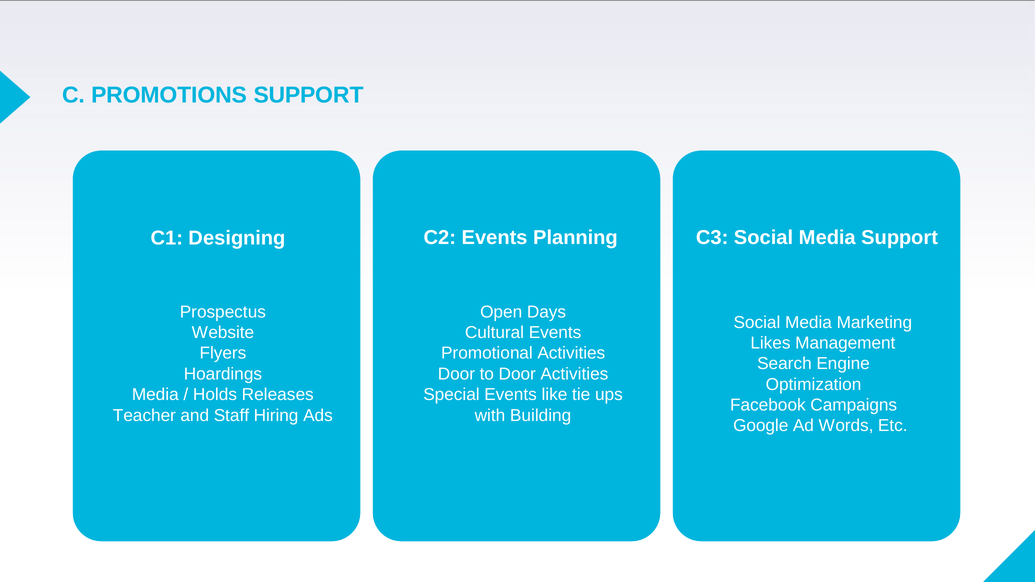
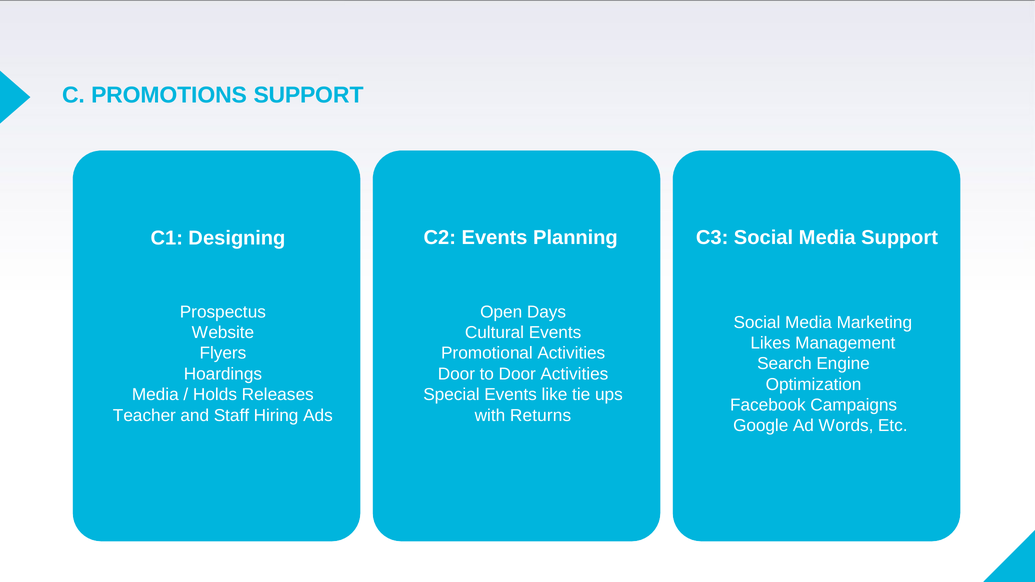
Building: Building -> Returns (541, 415)
